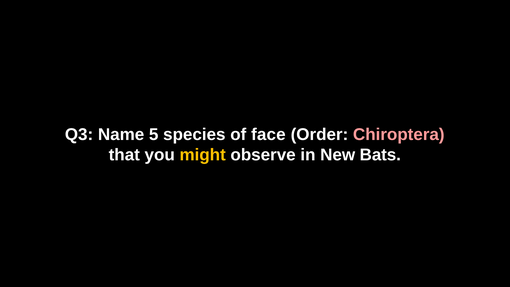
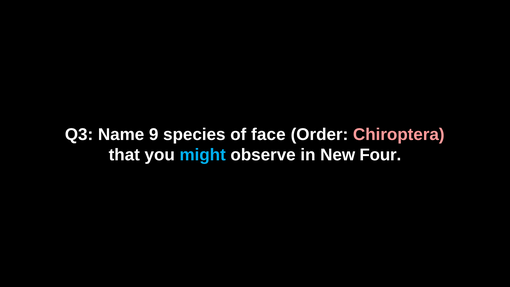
5: 5 -> 9 (154, 134)
might colour: yellow -> light blue (203, 155)
Bats: Bats -> Four (380, 155)
